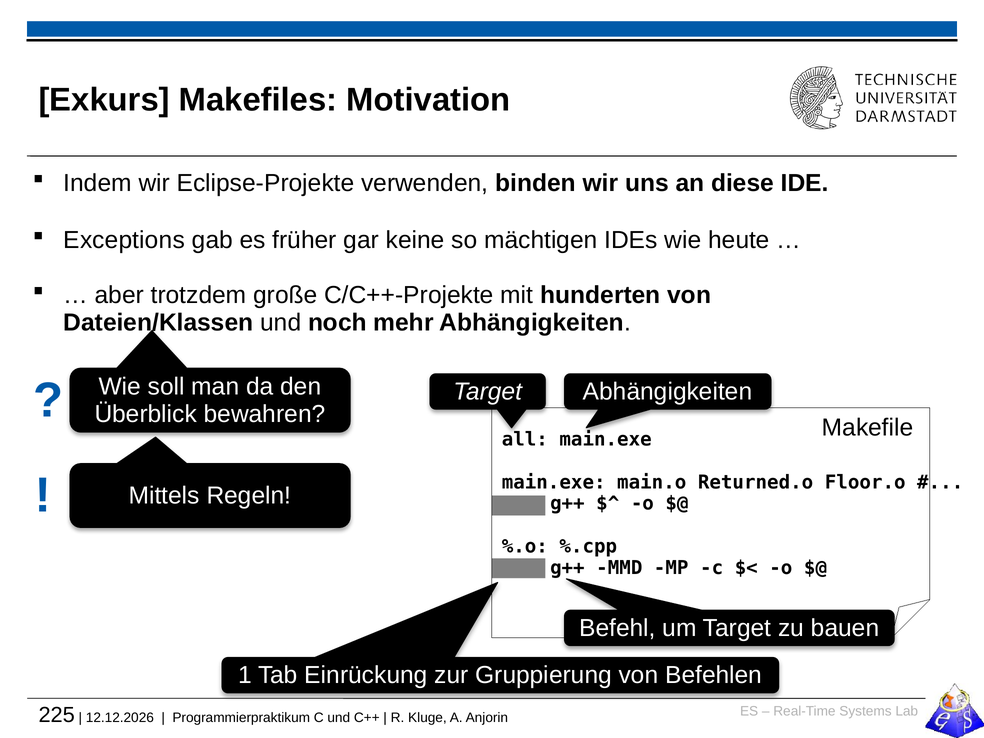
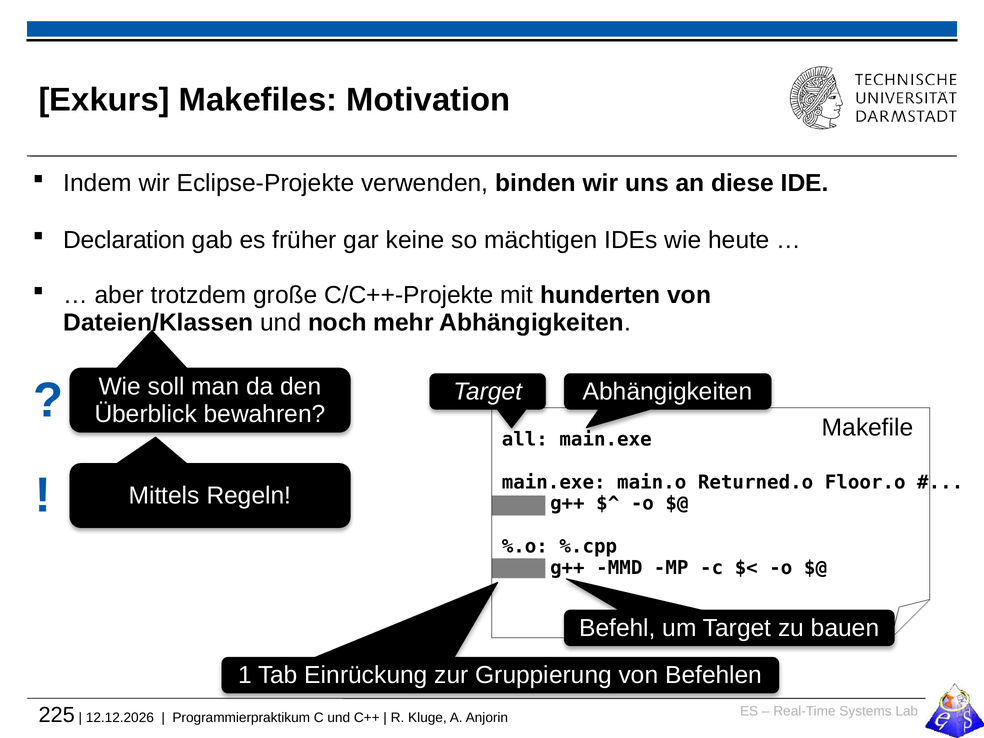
Exceptions: Exceptions -> Declaration (124, 240)
